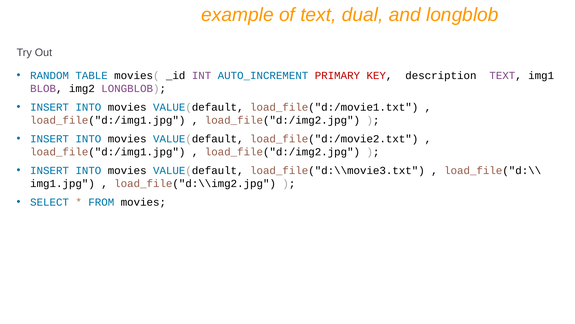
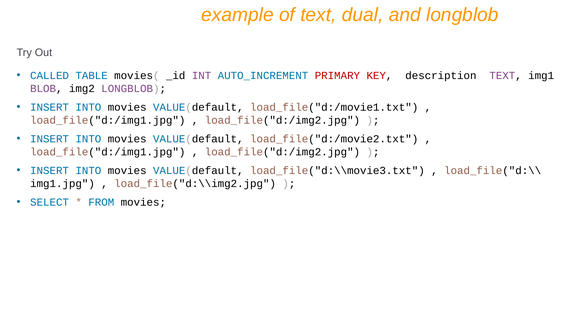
RANDOM: RANDOM -> CALLED (50, 75)
